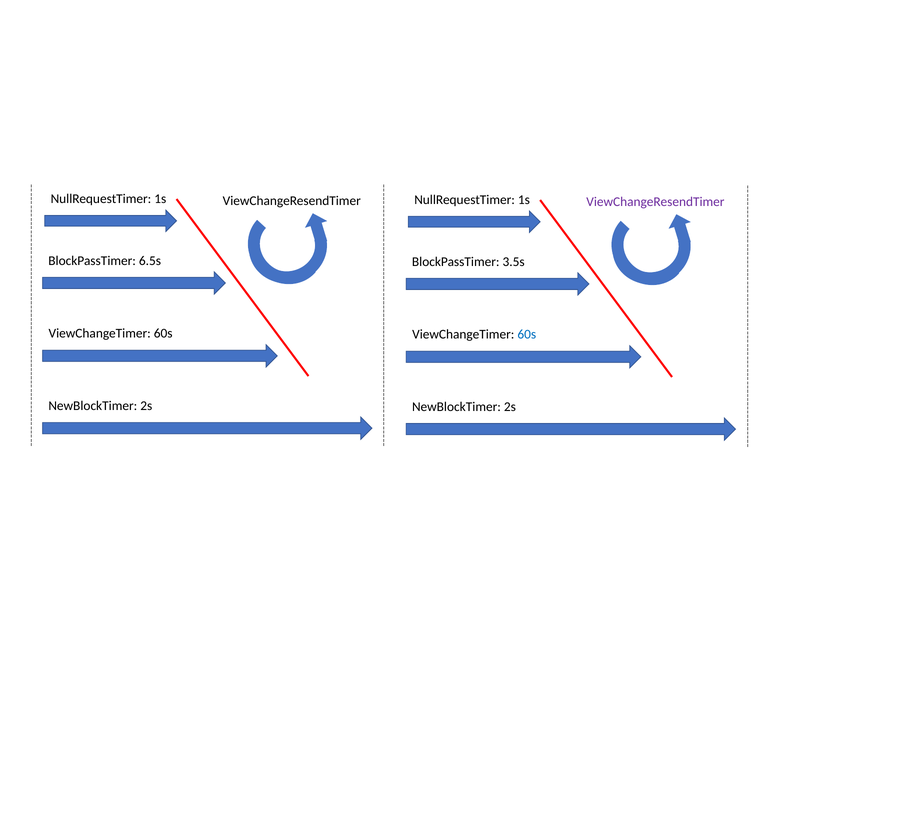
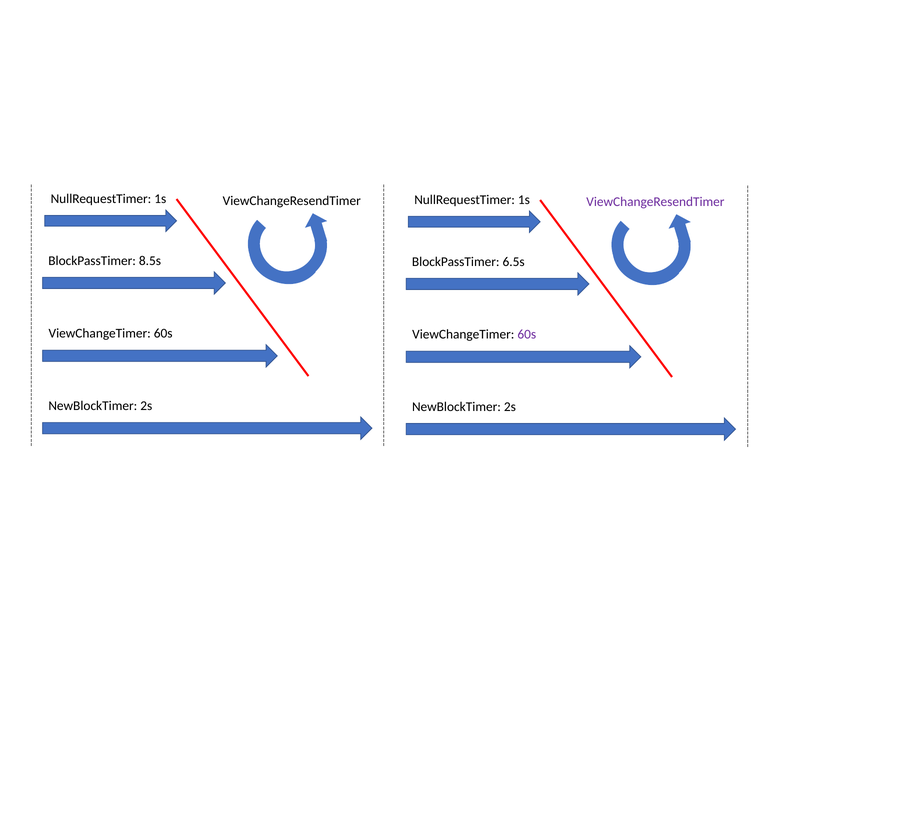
6.5s: 6.5s -> 8.5s (150, 261)
3.5s: 3.5s -> 6.5s (514, 262)
60s colour: blue -> purple (527, 334)
